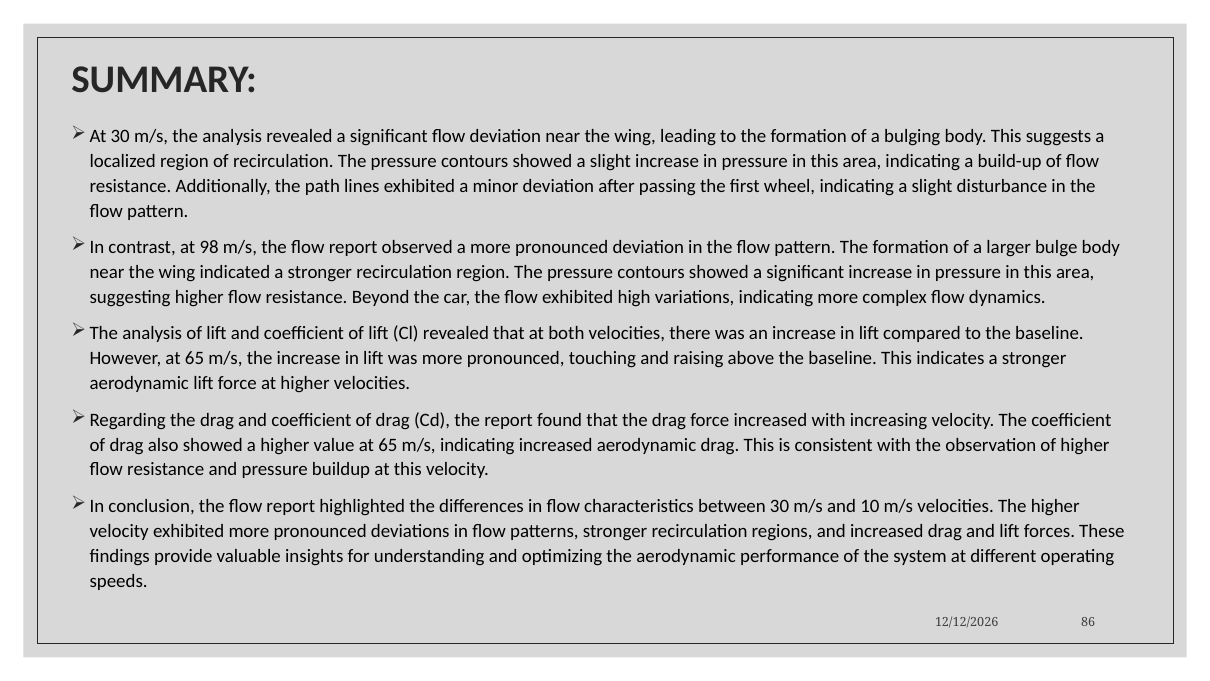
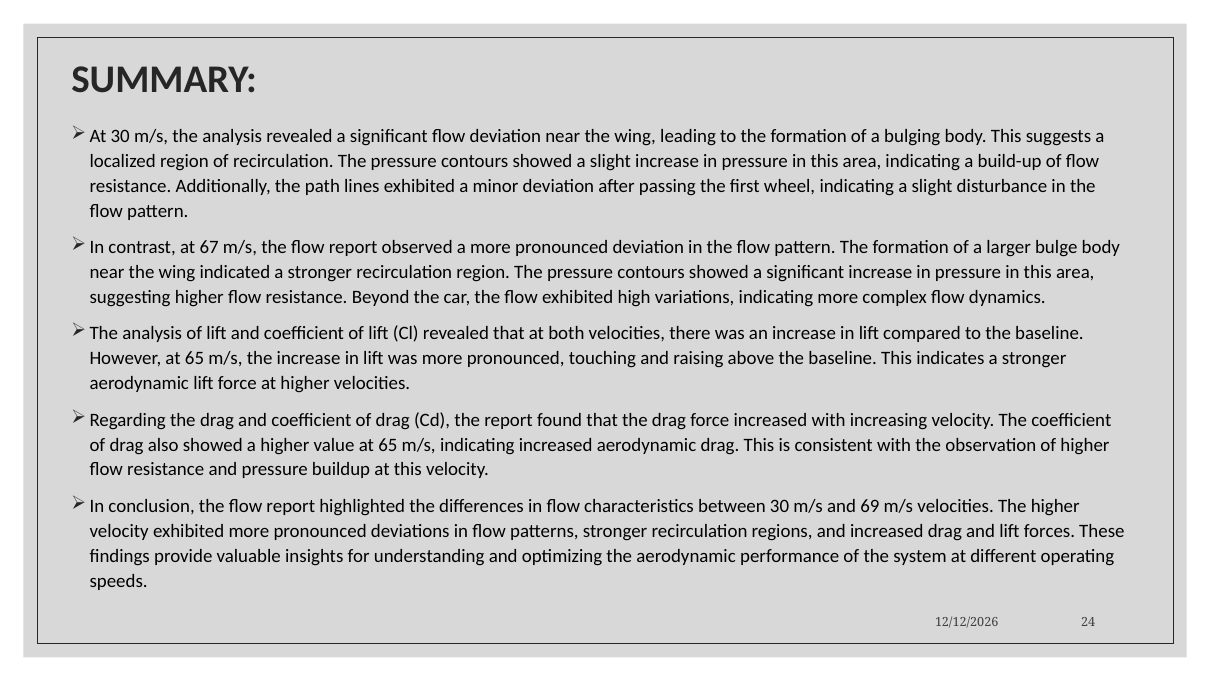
98: 98 -> 67 (209, 247)
10: 10 -> 69 (870, 506)
86: 86 -> 24 (1088, 622)
